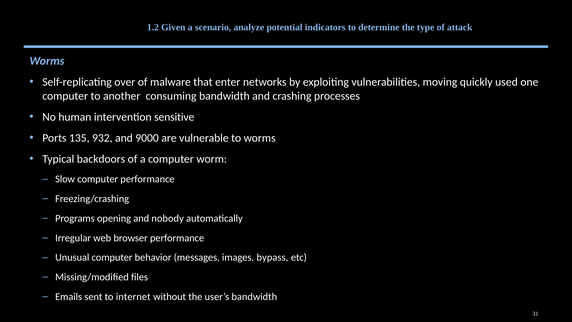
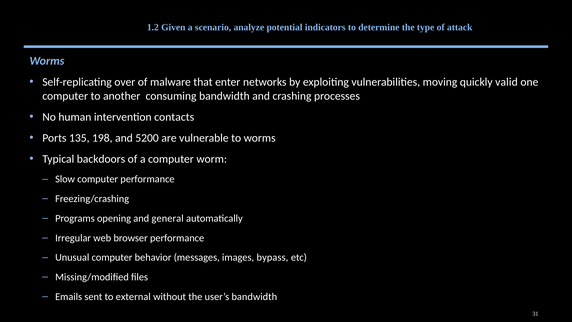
used: used -> valid (506, 82)
sensitive: sensitive -> contacts (174, 117)
932: 932 -> 198 (102, 138)
9000: 9000 -> 5200 (147, 138)
nobody: nobody -> general (168, 218)
internet: internet -> external (133, 296)
